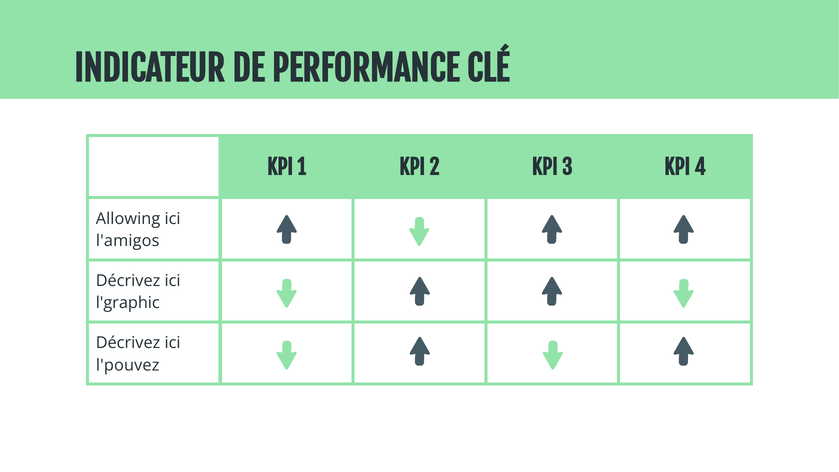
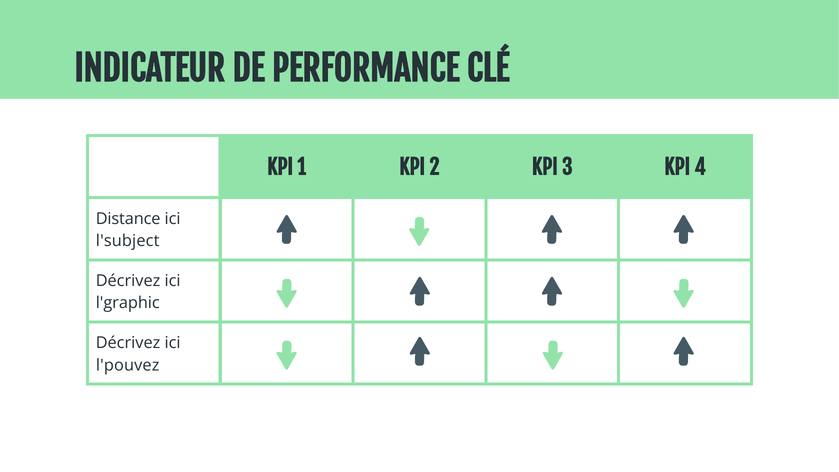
Allowing: Allowing -> Distance (128, 219)
l'amigos: l'amigos -> l'subject (128, 241)
